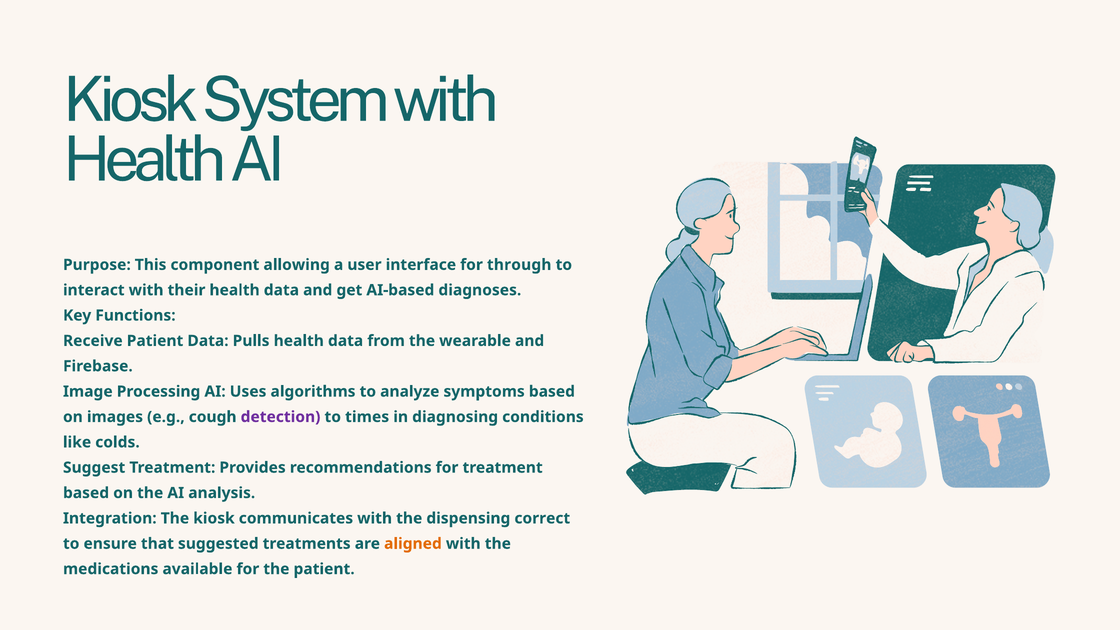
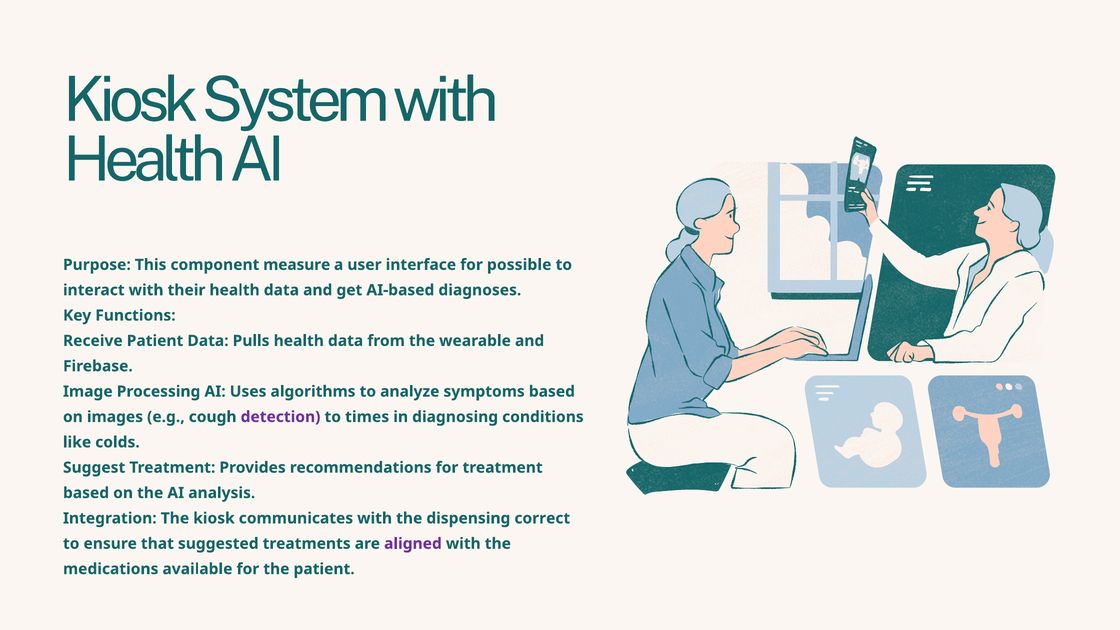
allowing: allowing -> measure (297, 265)
through: through -> possible (519, 265)
aligned colour: orange -> purple (413, 544)
